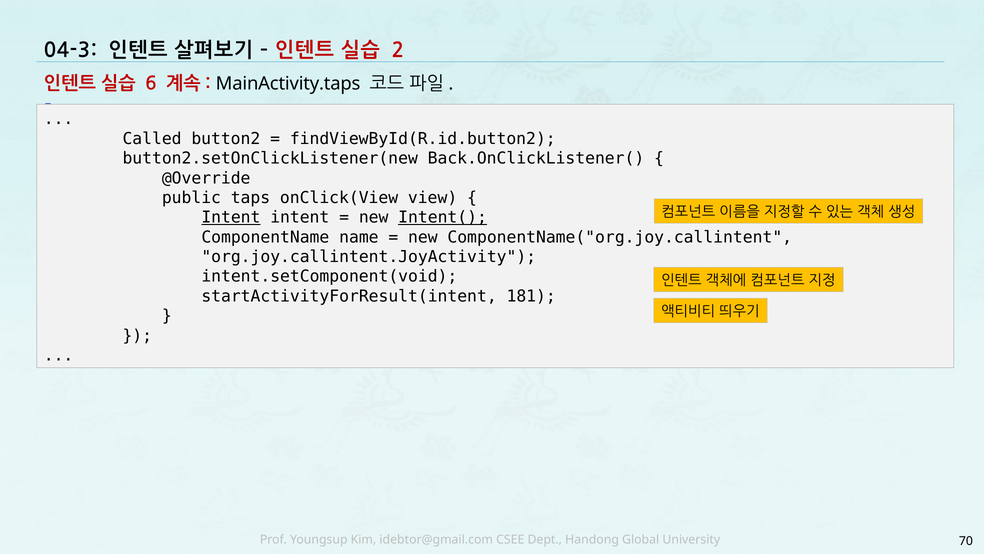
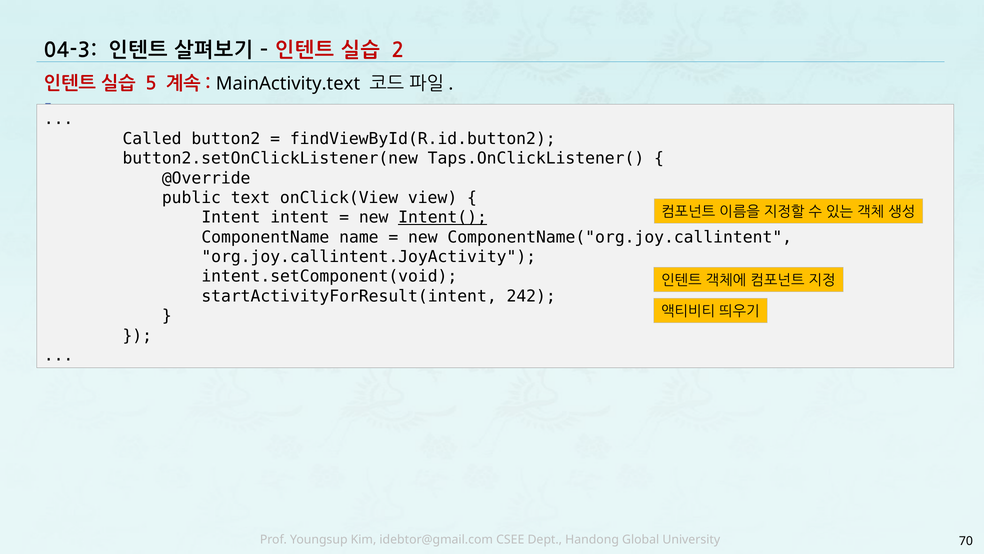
6: 6 -> 5 (151, 84)
MainActivity.taps: MainActivity.taps -> MainActivity.text (288, 84)
Back.OnClickListener(: Back.OnClickListener( -> Taps.OnClickListener( (536, 158)
taps: taps -> text (250, 198)
Intent underline: present -> none (231, 217)
181: 181 -> 242 (531, 296)
